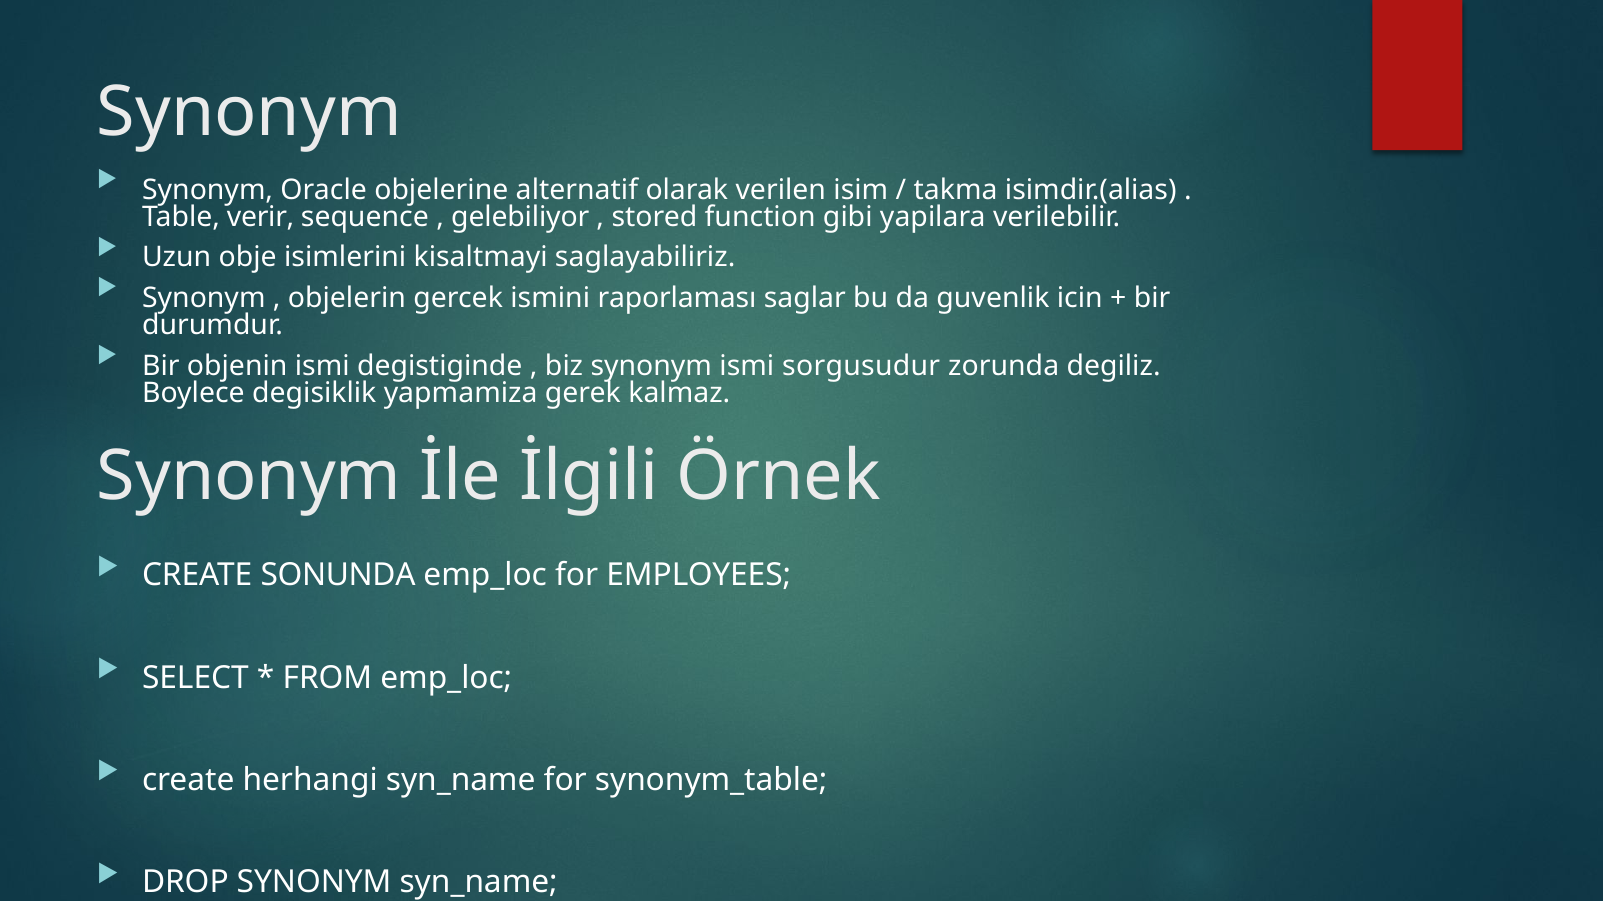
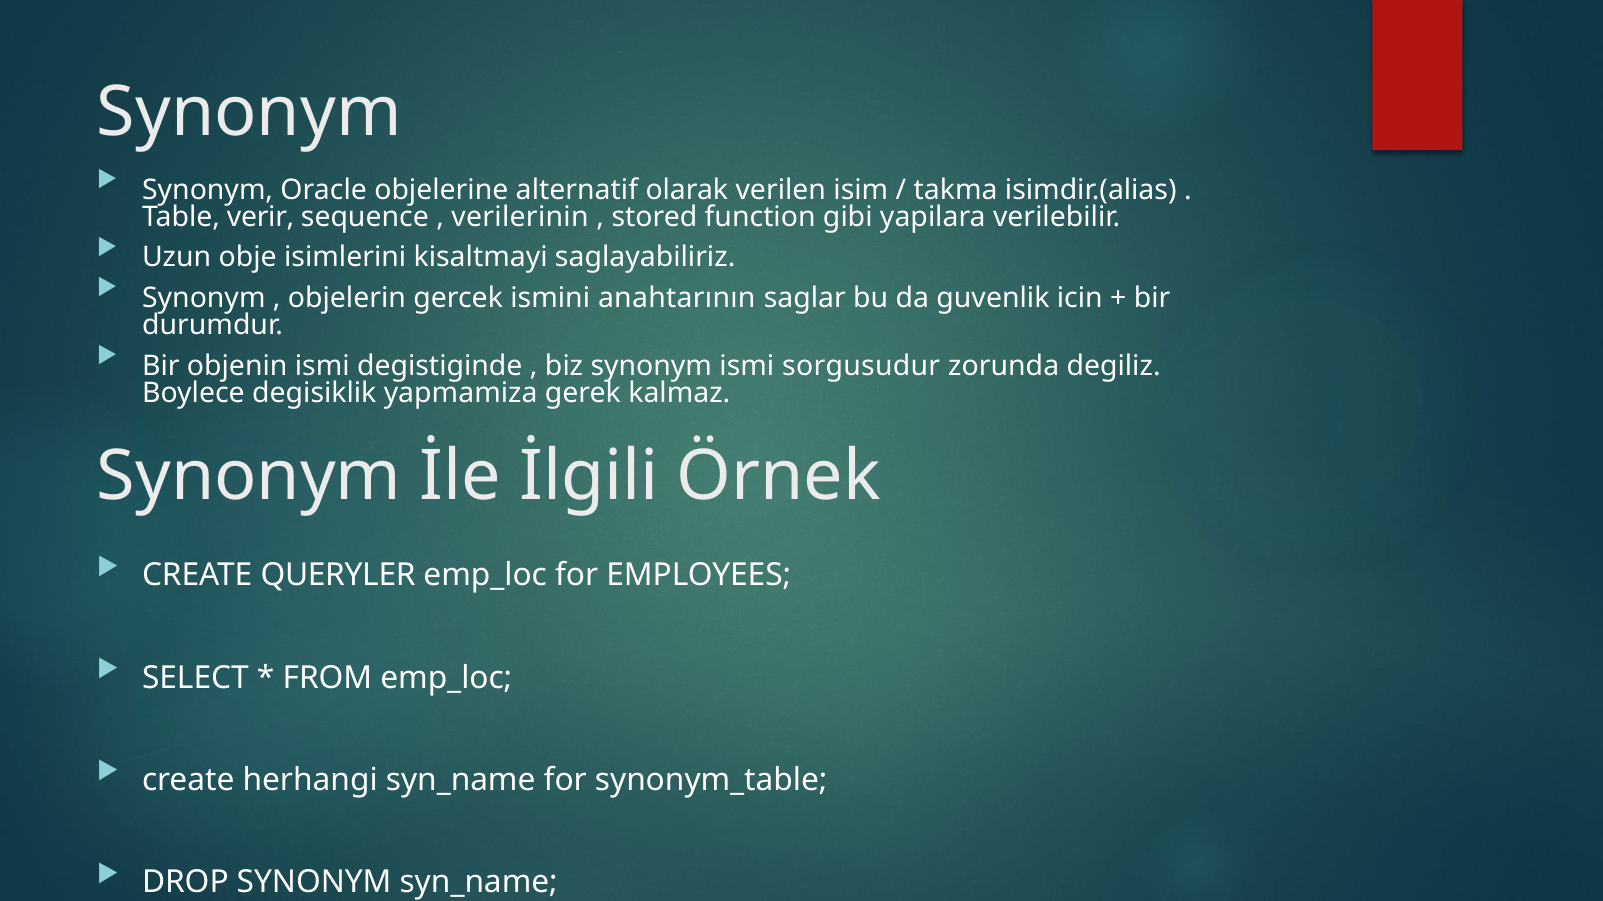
gelebiliyor: gelebiliyor -> verilerinin (520, 217)
raporlaması: raporlaması -> anahtarının (677, 298)
SONUNDA: SONUNDA -> QUERYLER (338, 576)
